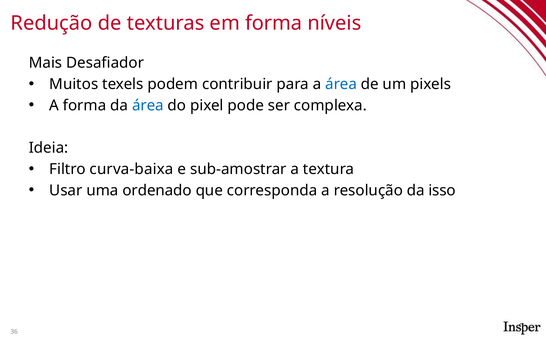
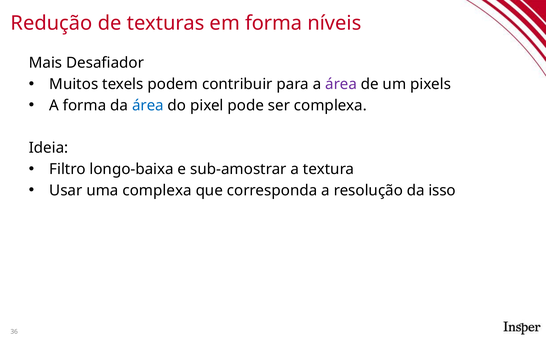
área colour: blue -> purple (341, 84)
curva-baixa: curva-baixa -> longo-baixa (132, 169)
uma ordenado: ordenado -> complexa (157, 191)
